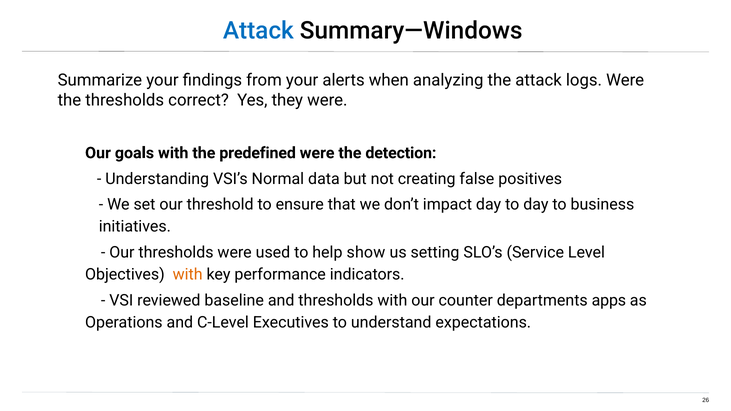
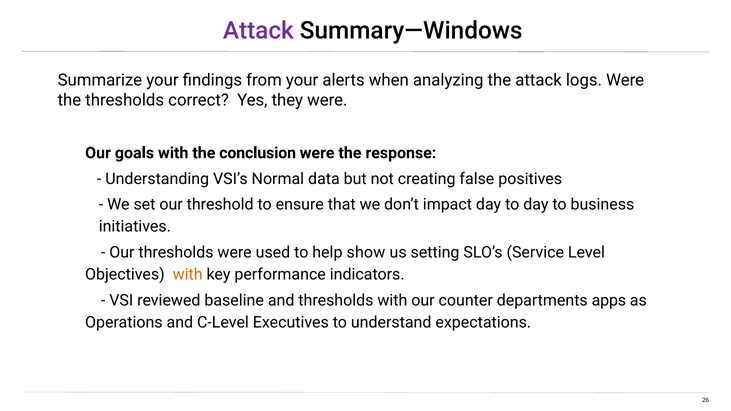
Attack colour: blue -> purple (258, 31)
predefined: predefined -> conclusion (258, 153)
detection: detection -> response (401, 153)
